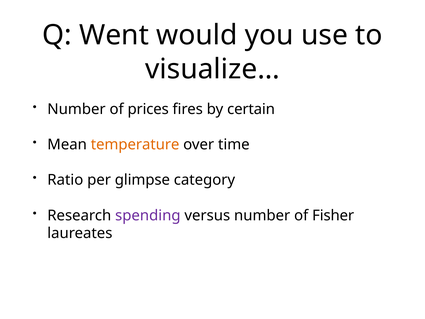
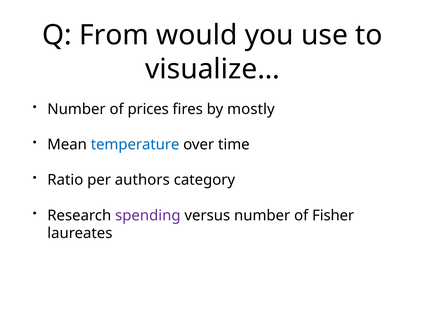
Went: Went -> From (114, 35)
certain: certain -> mostly (251, 109)
temperature colour: orange -> blue (135, 145)
glimpse: glimpse -> authors (142, 180)
